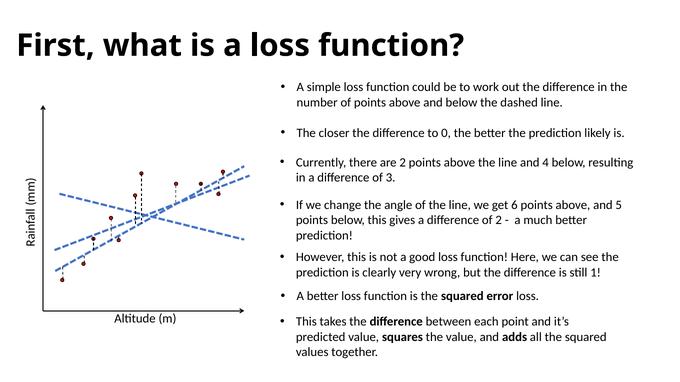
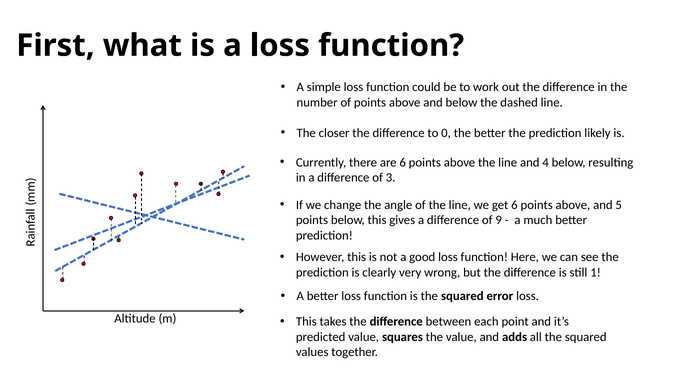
are 2: 2 -> 6 (403, 163)
of 2: 2 -> 9 (499, 220)
